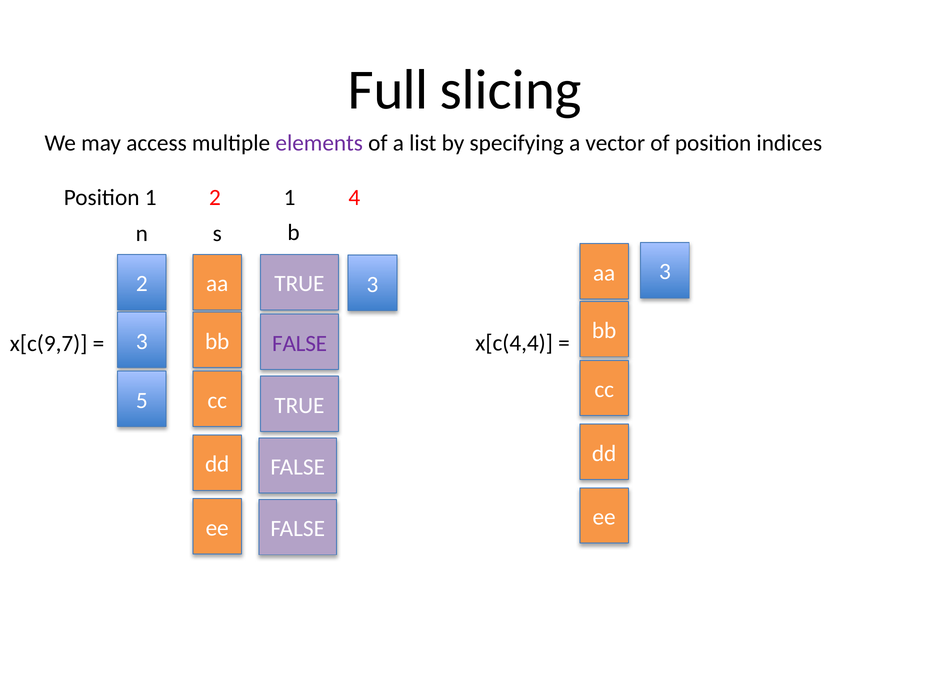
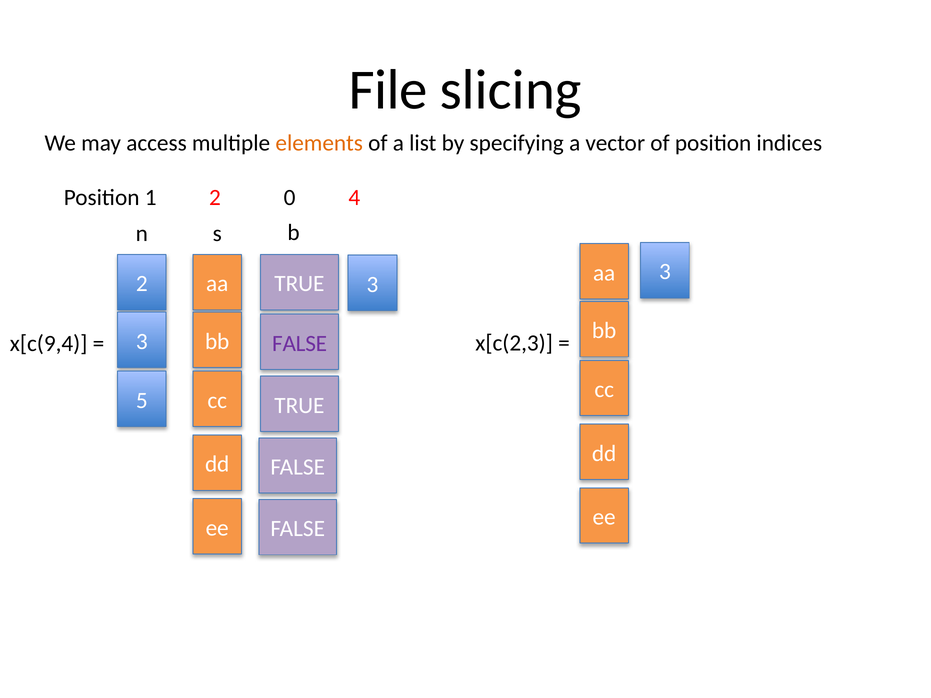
Full: Full -> File (388, 90)
elements colour: purple -> orange (319, 143)
2 1: 1 -> 0 (290, 198)
x[c(4,4: x[c(4,4 -> x[c(2,3 (514, 343)
x[c(9,7: x[c(9,7 -> x[c(9,4 (49, 344)
